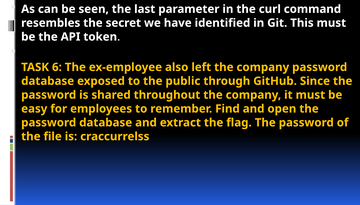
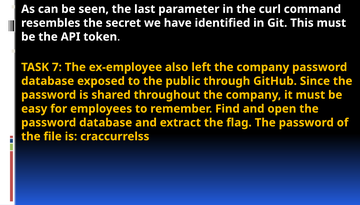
6: 6 -> 7 (57, 67)
